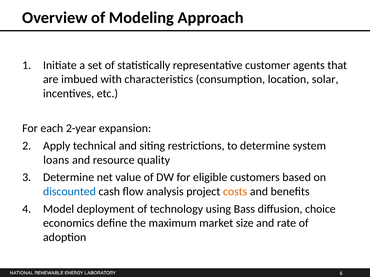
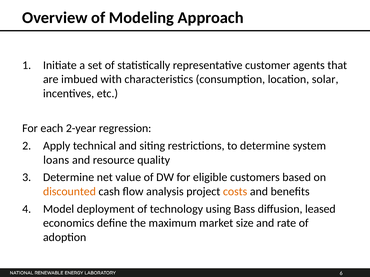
expansion: expansion -> regression (125, 129)
discounted colour: blue -> orange (69, 192)
choice: choice -> leased (320, 209)
